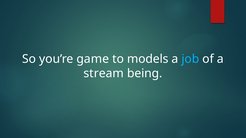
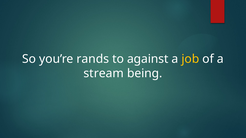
game: game -> rands (93, 59)
models: models -> against (148, 59)
job colour: light blue -> yellow (190, 59)
